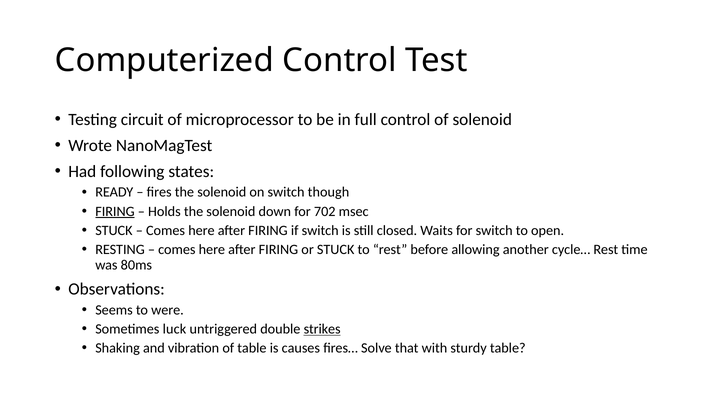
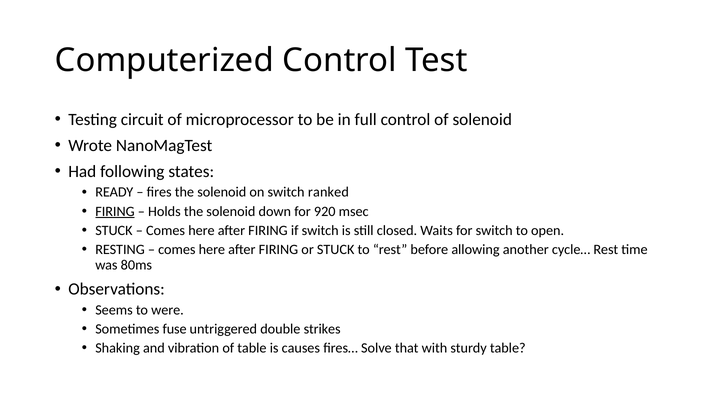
though: though -> ranked (328, 192)
702: 702 -> 920 (325, 212)
luck: luck -> fuse (175, 329)
strikes underline: present -> none (322, 329)
